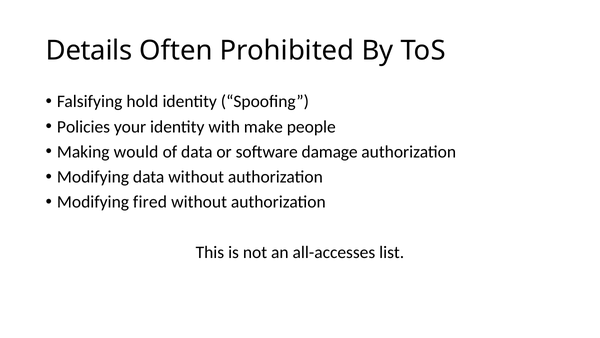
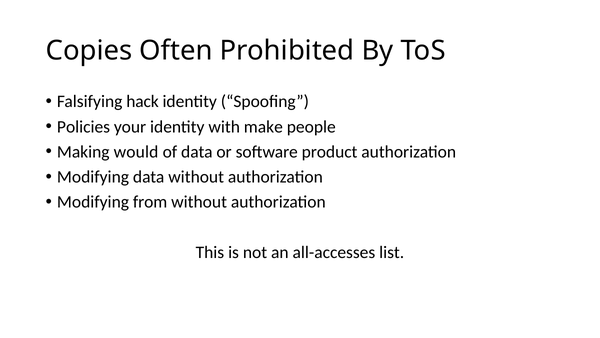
Details: Details -> Copies (89, 50)
hold: hold -> hack (143, 101)
damage: damage -> product (330, 152)
fired: fired -> from (150, 202)
